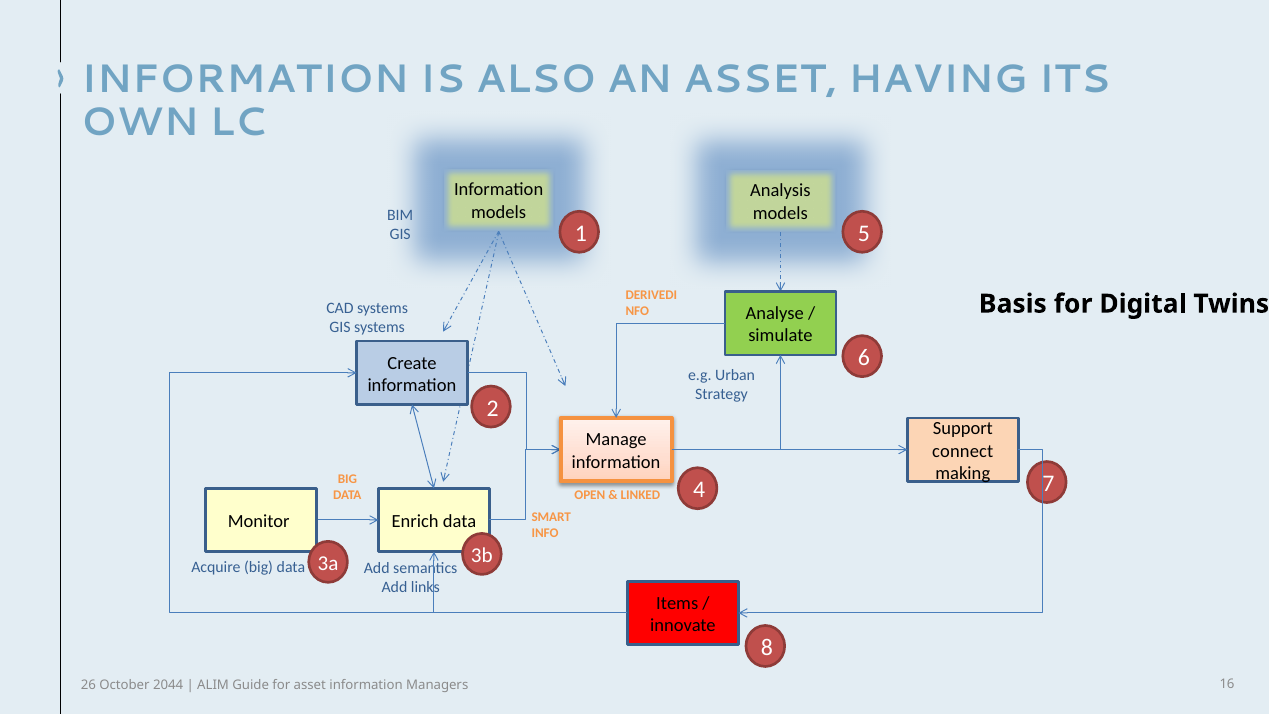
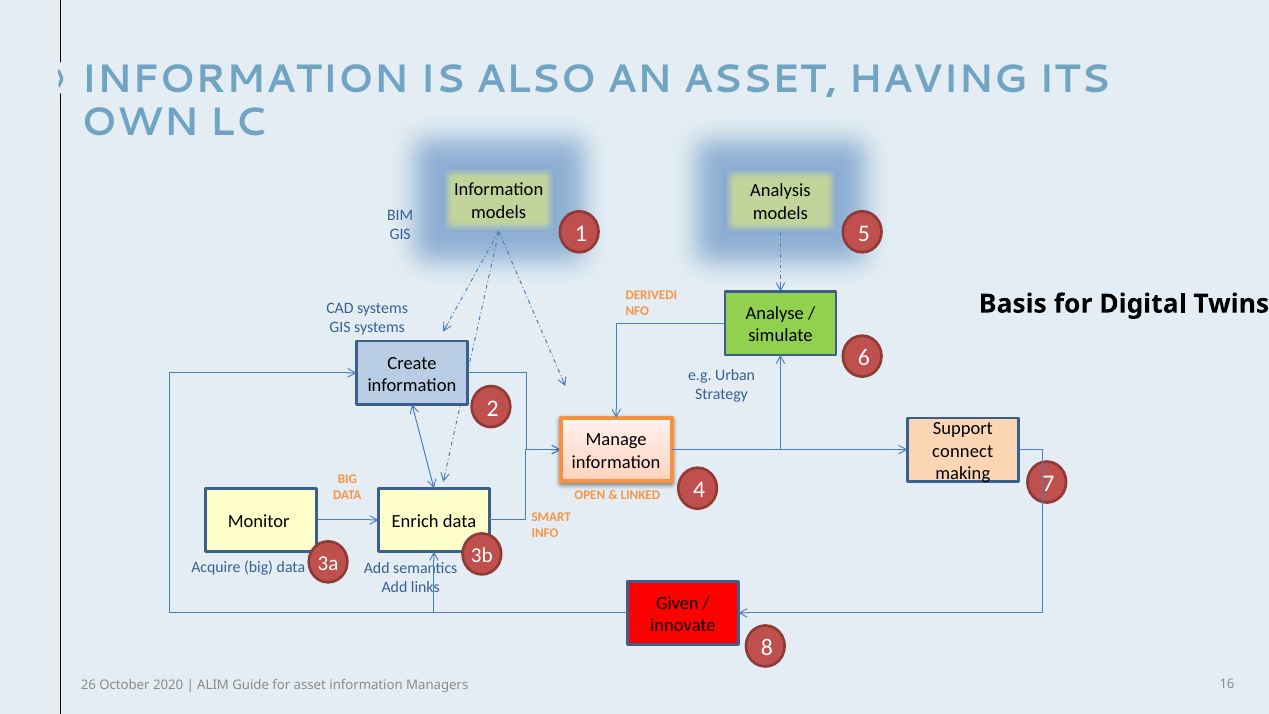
Items: Items -> Given (677, 603)
2044: 2044 -> 2020 (168, 685)
